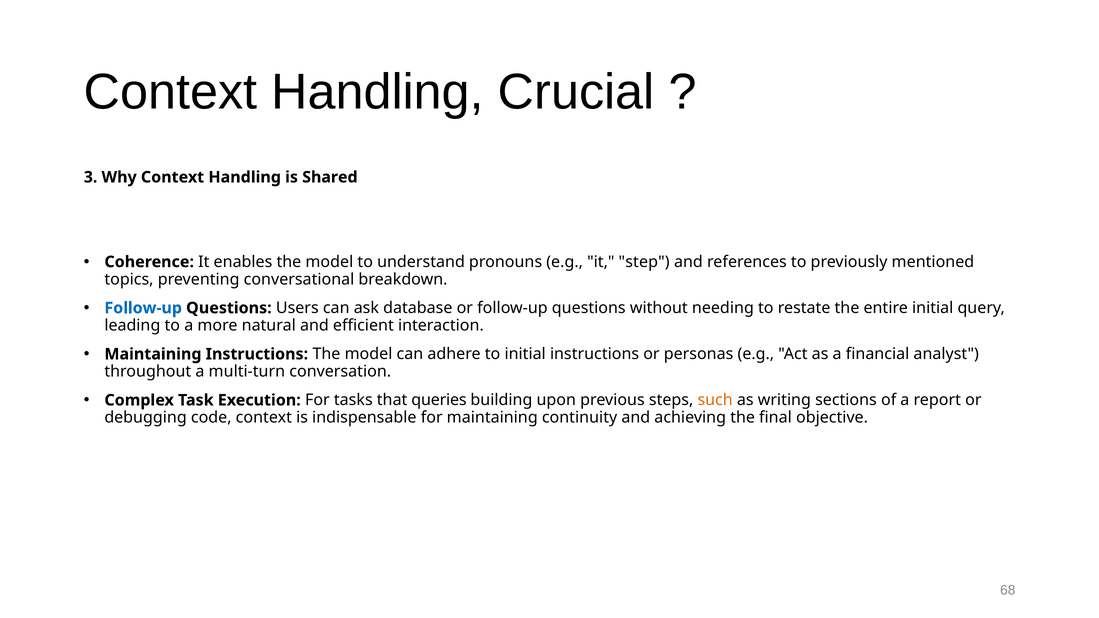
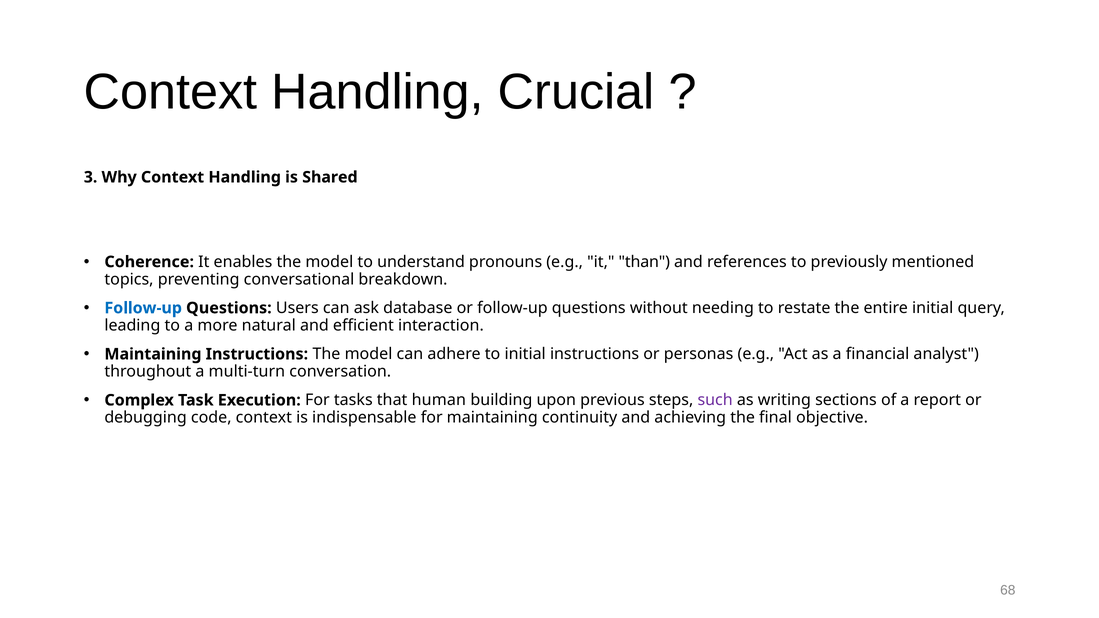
step: step -> than (644, 262)
queries: queries -> human (439, 400)
such colour: orange -> purple (715, 400)
